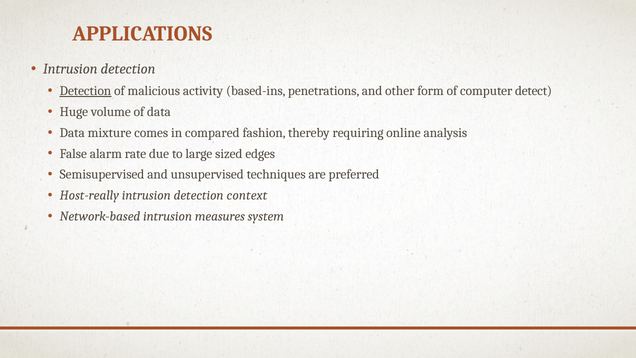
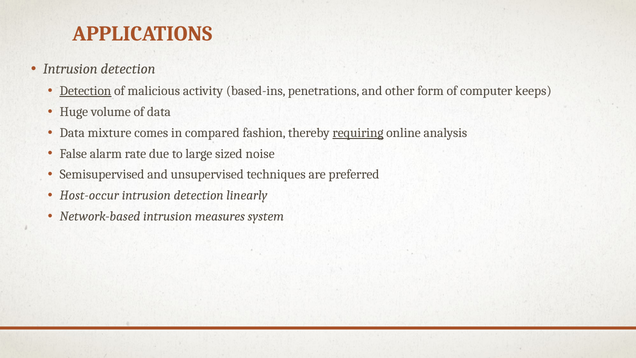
detect: detect -> keeps (533, 91)
requiring underline: none -> present (358, 133)
edges: edges -> noise (260, 154)
Host-really: Host-really -> Host-occur (89, 195)
context: context -> linearly (247, 195)
